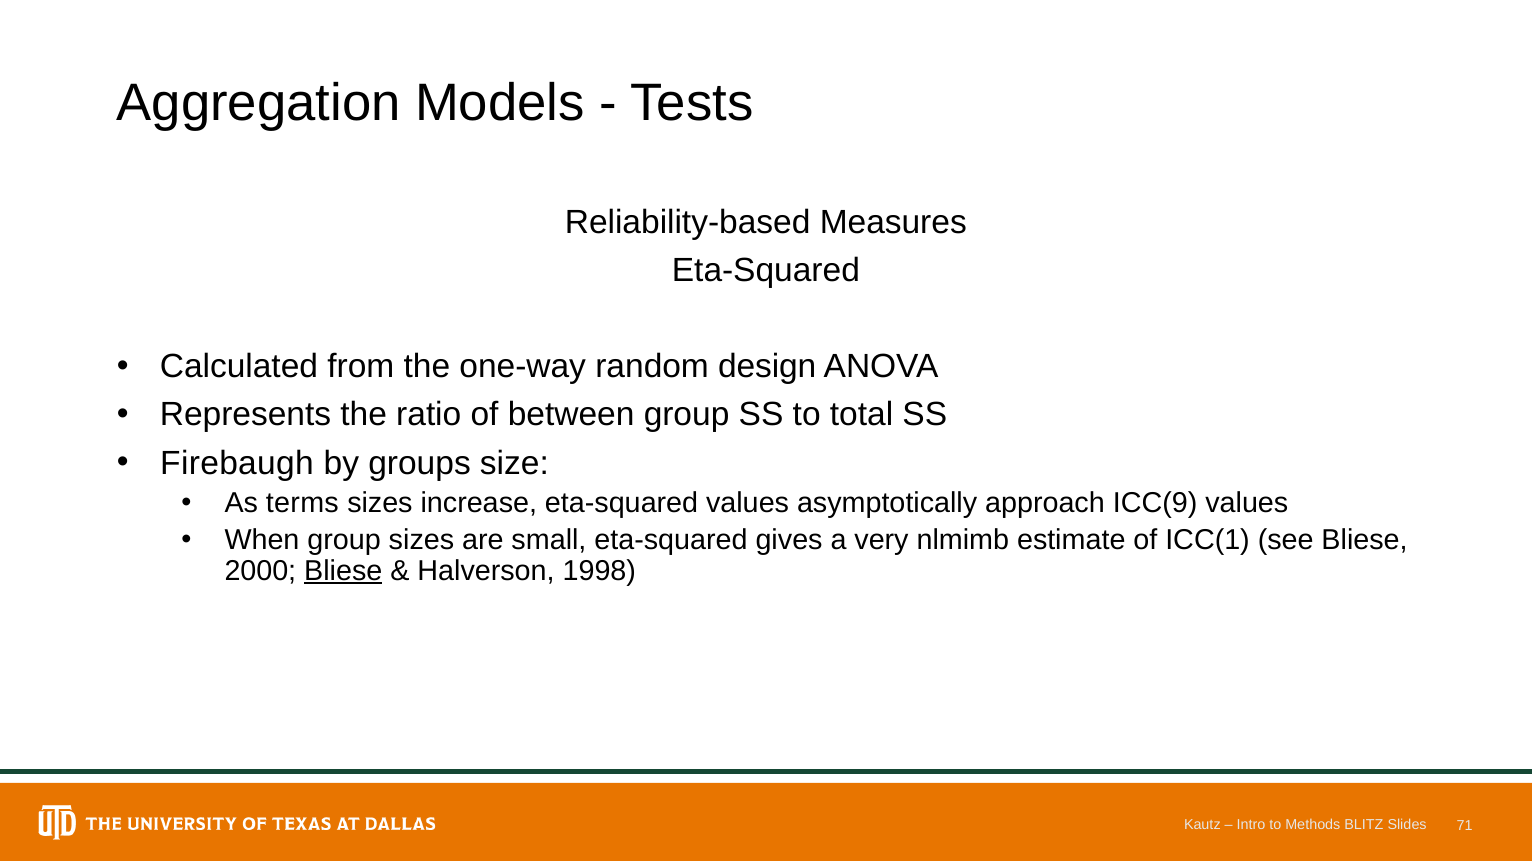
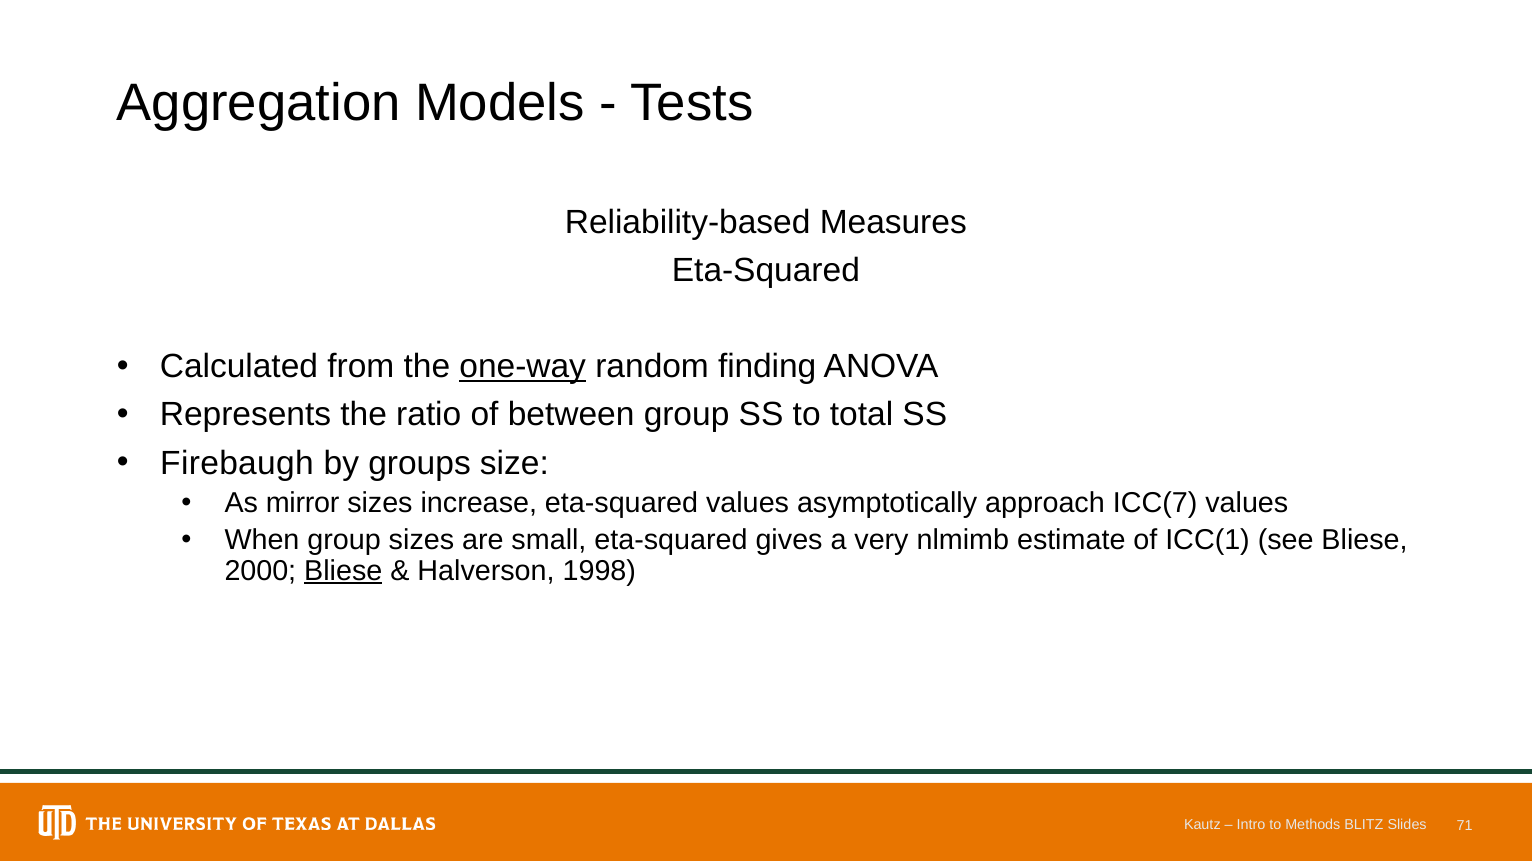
one-way underline: none -> present (523, 367)
design: design -> finding (767, 367)
terms: terms -> mirror (303, 503)
ICC(9: ICC(9 -> ICC(7 (1155, 503)
